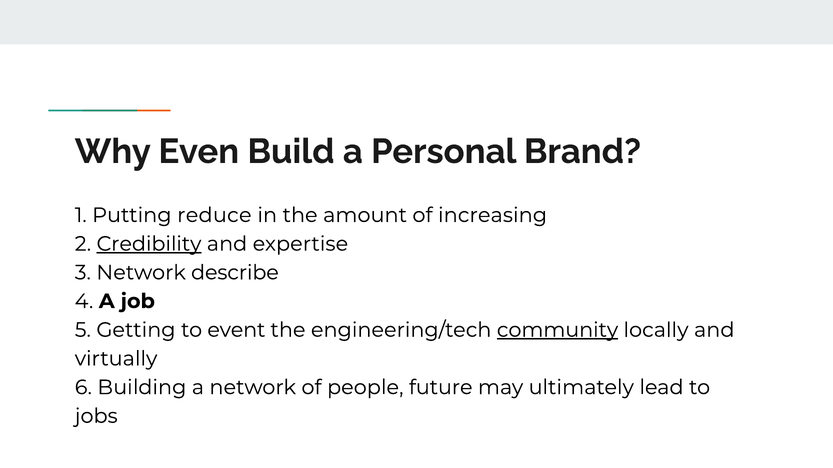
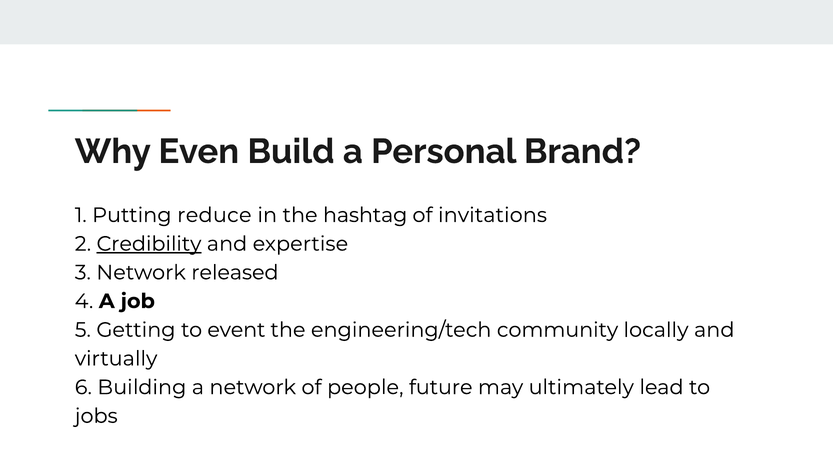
amount: amount -> hashtag (365, 215)
increasing: increasing -> invitations (493, 215)
describe: describe -> released (235, 273)
community underline: present -> none (557, 330)
